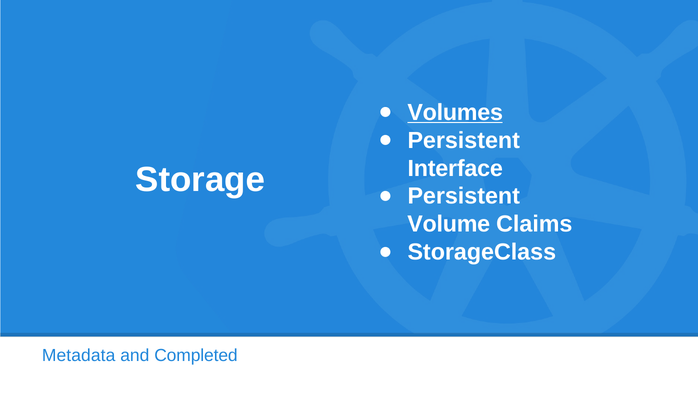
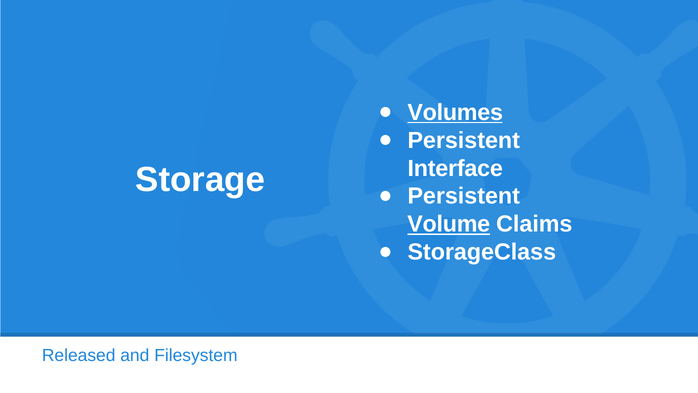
Volume underline: none -> present (449, 224)
Metadata: Metadata -> Released (79, 355)
Completed: Completed -> Filesystem (196, 355)
